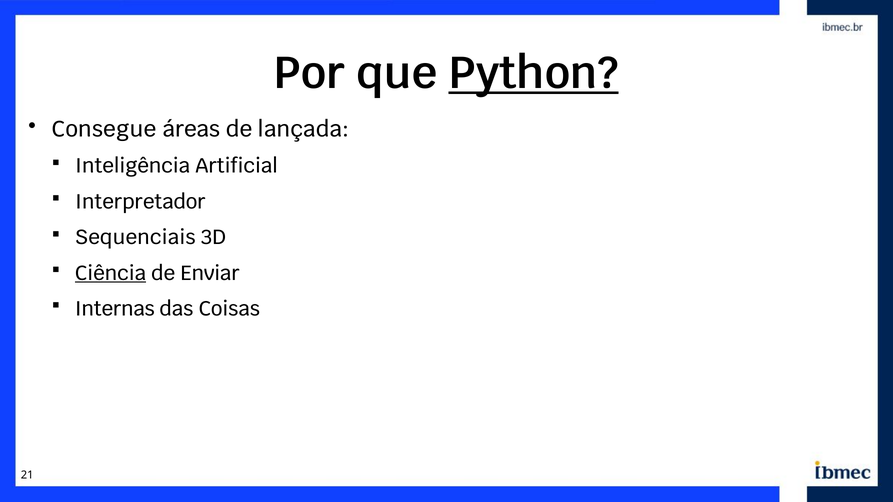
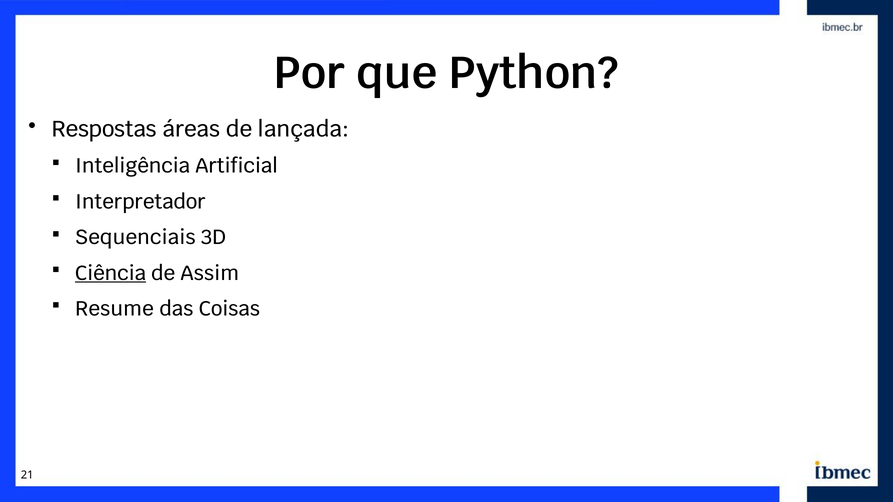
Python underline: present -> none (534, 74)
Consegue: Consegue -> Respostas (104, 130)
Enviar: Enviar -> Assim (210, 273)
Internas: Internas -> Resume (115, 309)
